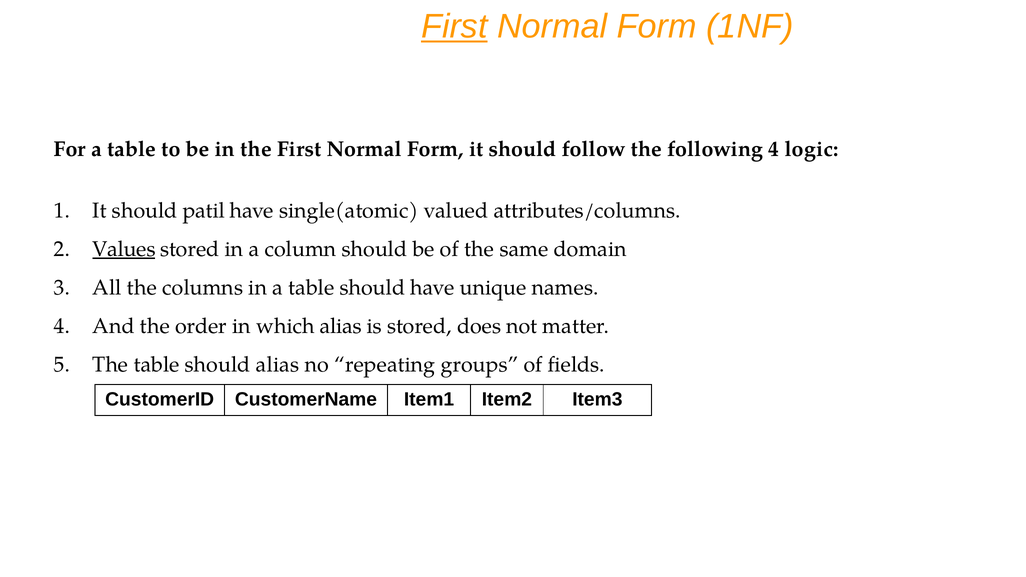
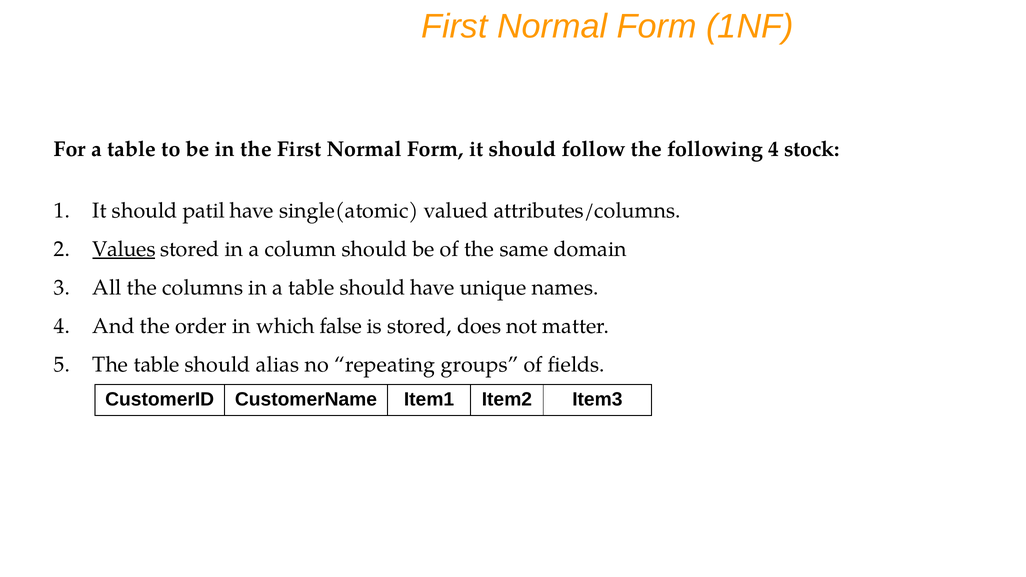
First underline: present -> none (454, 27)
logic: logic -> stock (812, 149)
which alias: alias -> false (341, 326)
